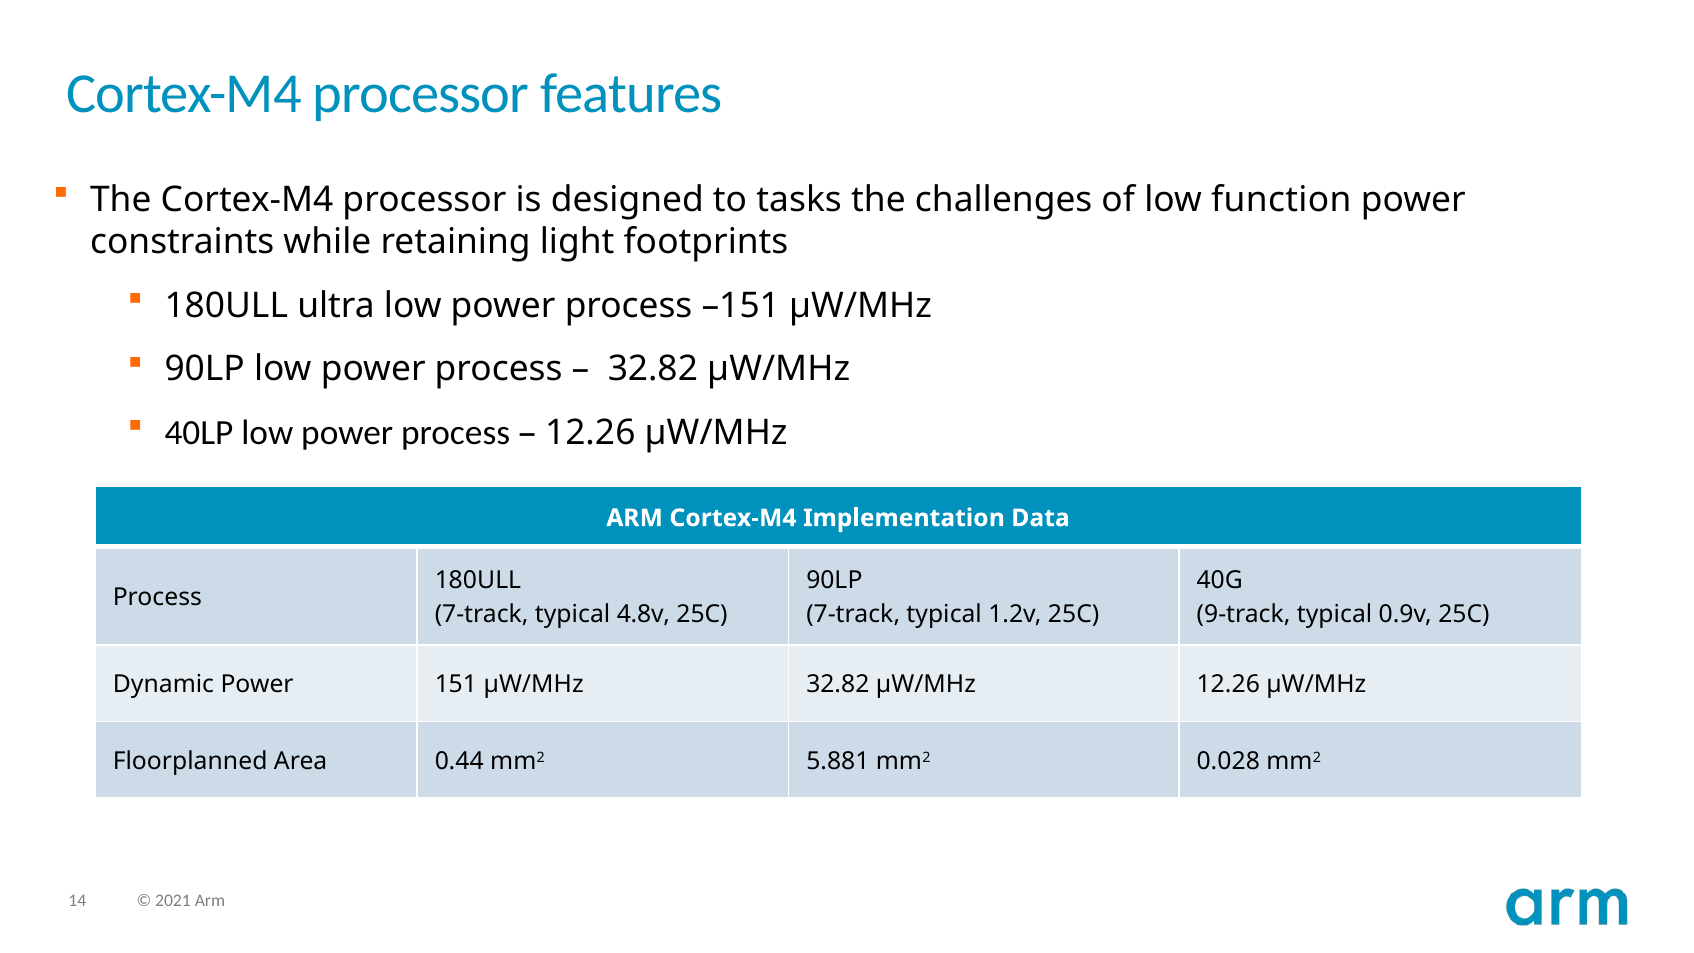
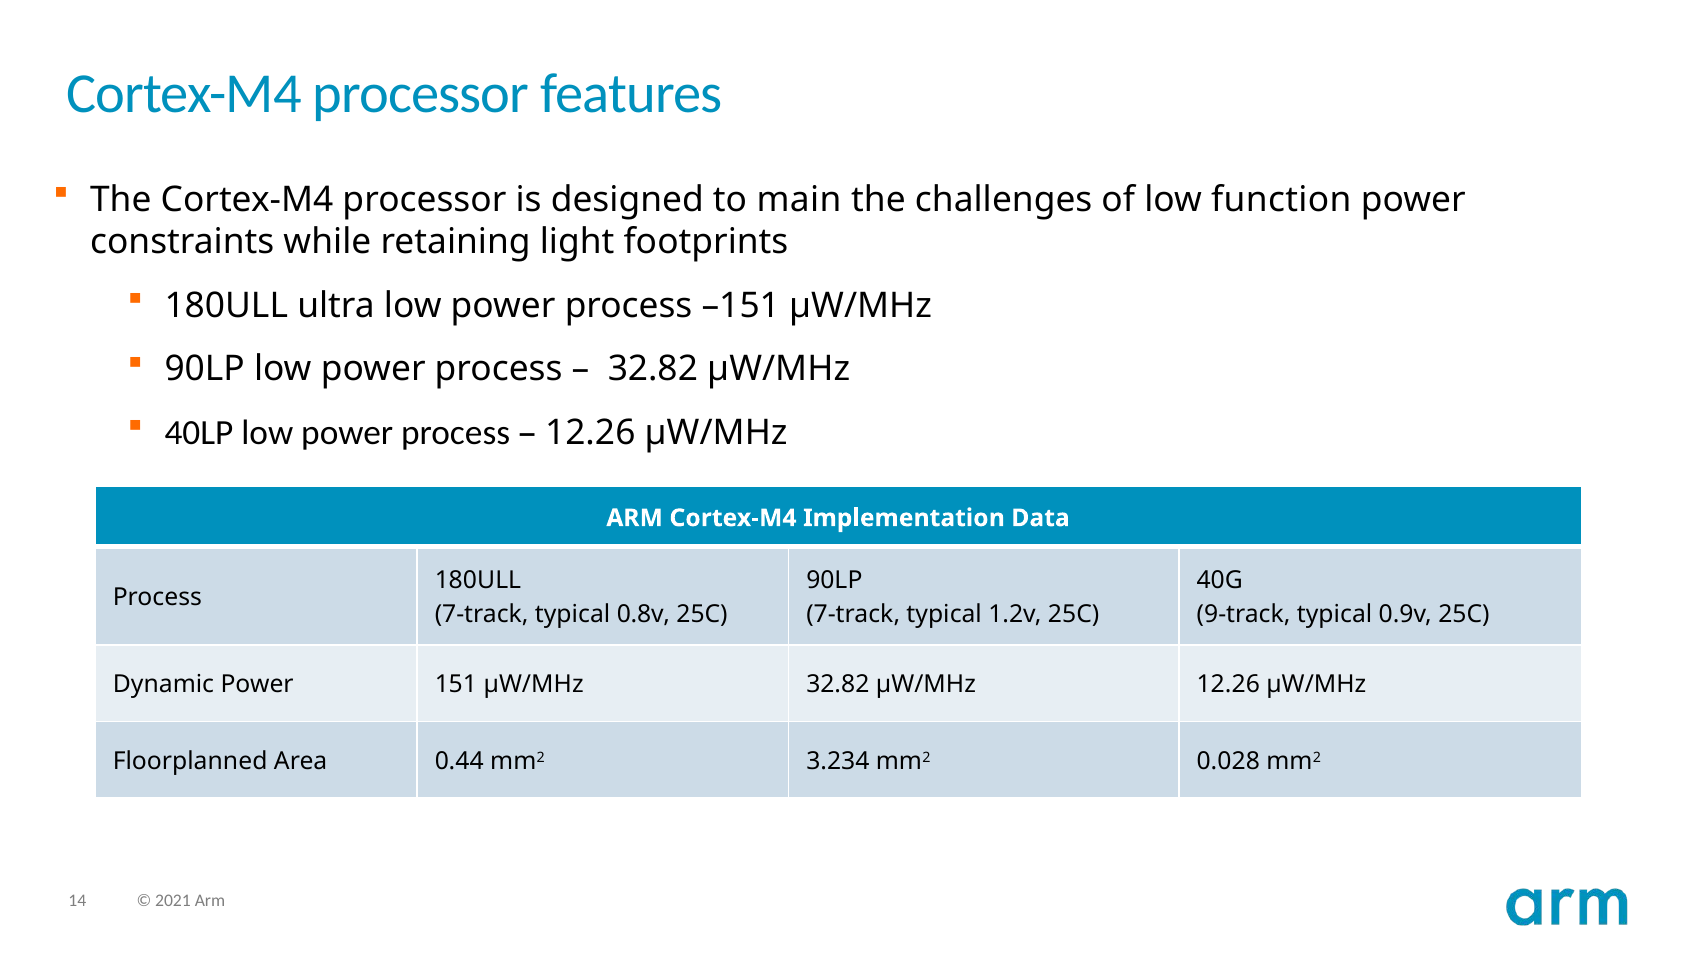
tasks: tasks -> main (799, 199)
4.8v: 4.8v -> 0.8v (643, 614)
5.881: 5.881 -> 3.234 (838, 761)
